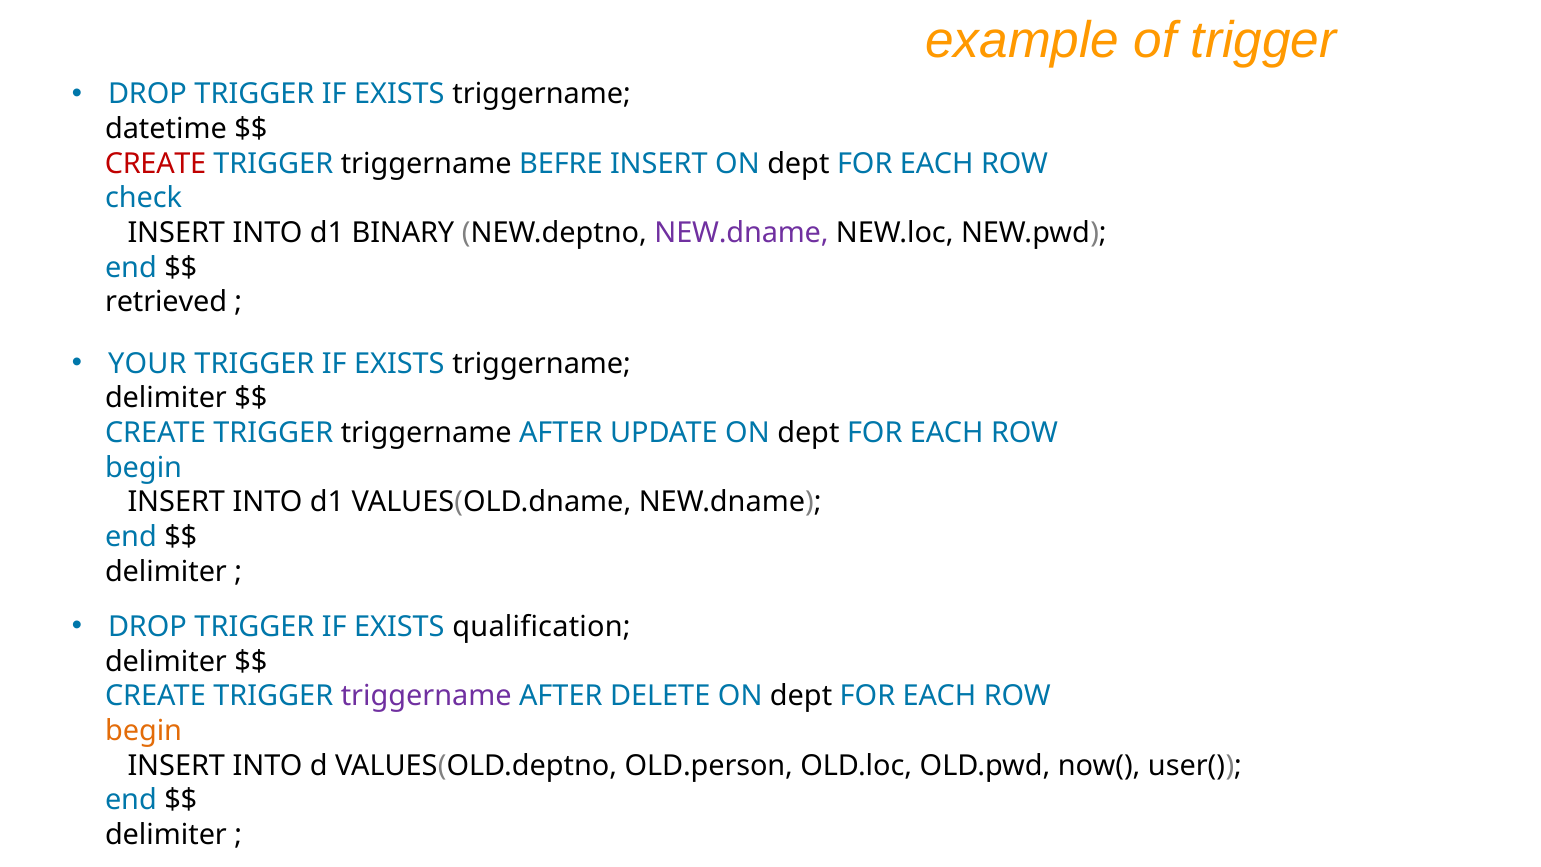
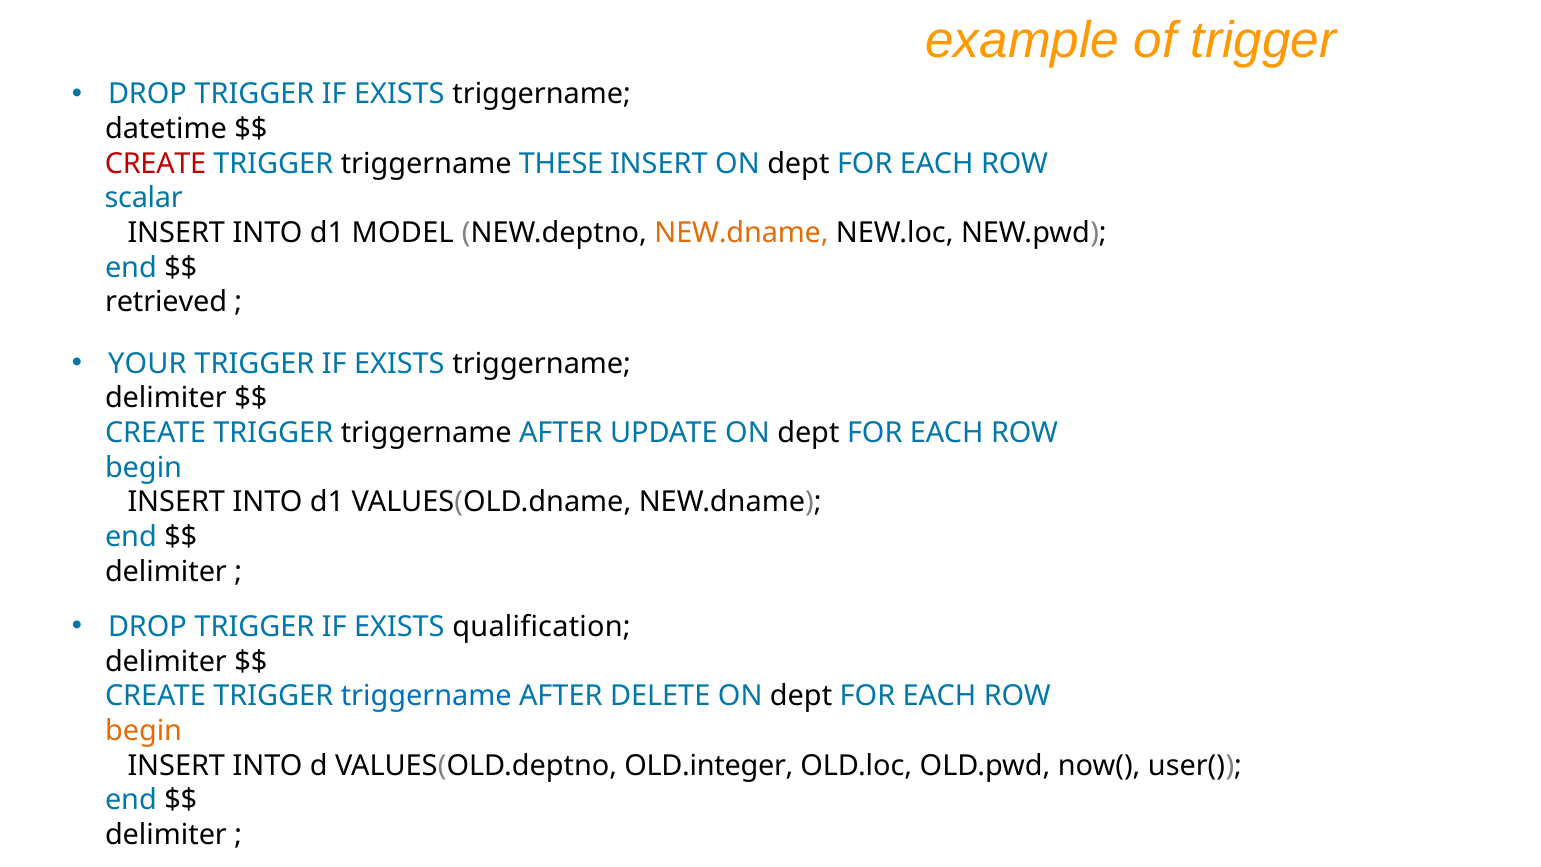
BEFRE: BEFRE -> THESE (561, 164)
check: check -> scalar (144, 198)
BINARY: BINARY -> MODEL (403, 233)
NEW.dname colour: purple -> orange (742, 233)
triggername colour: purple -> blue (426, 696)
OLD.person: OLD.person -> OLD.integer (709, 765)
